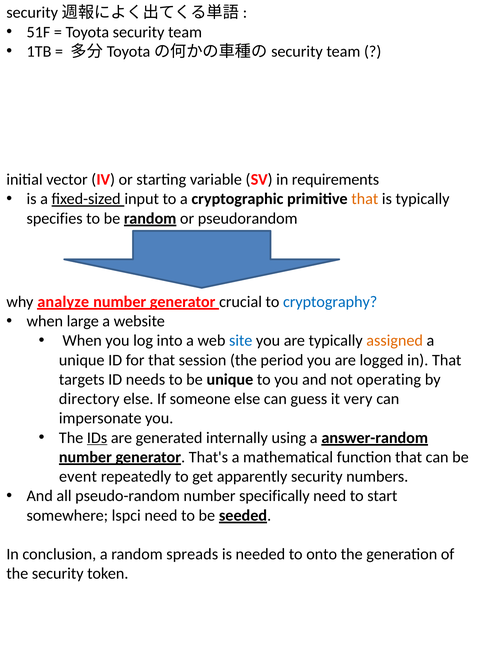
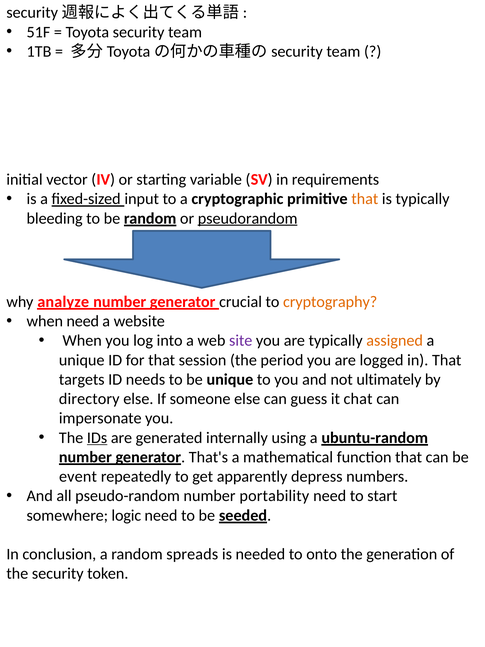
specifies: specifies -> bleeding (55, 218)
pseudorandom underline: none -> present (248, 218)
cryptography colour: blue -> orange (330, 302)
when large: large -> need (83, 321)
site colour: blue -> purple (241, 340)
operating: operating -> ultimately (389, 379)
very: very -> chat (358, 399)
answer-random: answer-random -> ubuntu-random (375, 437)
apparently security: security -> depress (317, 476)
specifically: specifically -> portability (274, 496)
lspci: lspci -> logic (126, 515)
